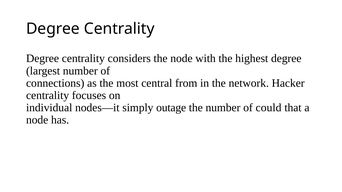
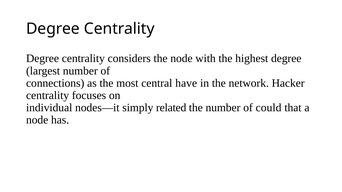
from: from -> have (186, 83)
outage: outage -> related (171, 108)
